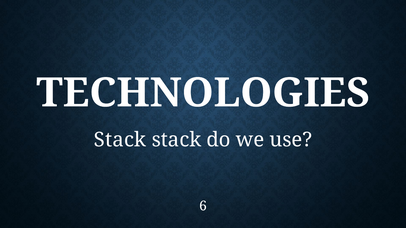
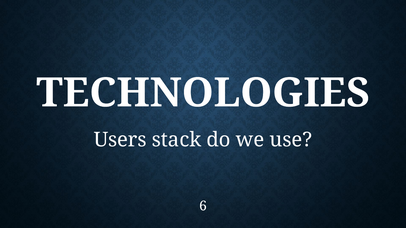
Stack: Stack -> Users (120, 140)
